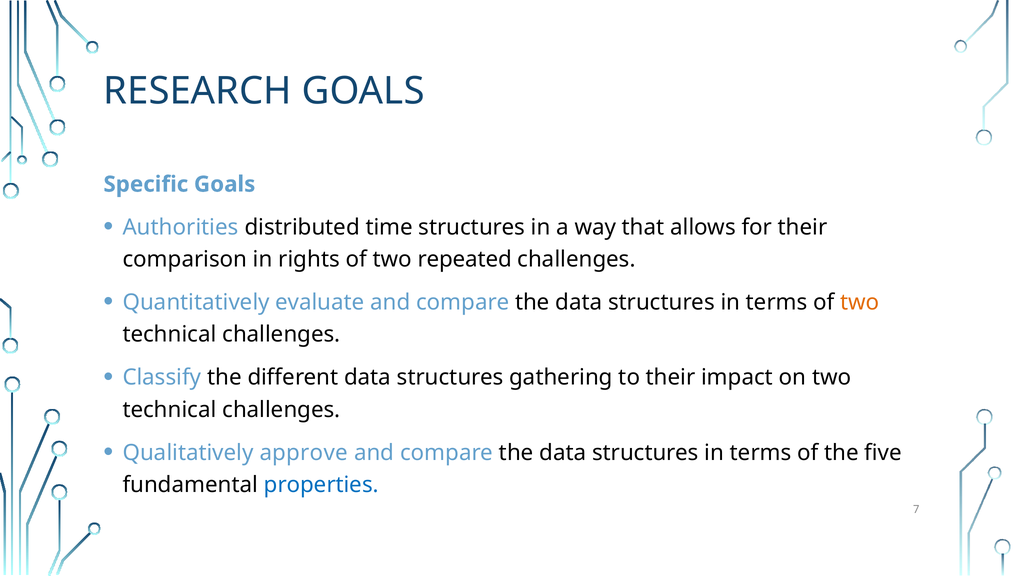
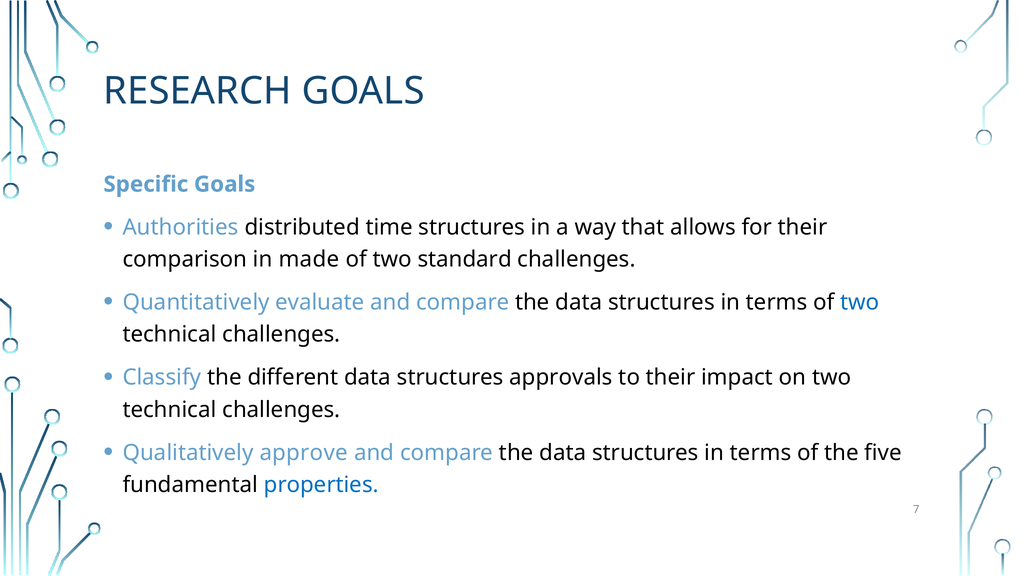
rights: rights -> made (309, 259)
repeated: repeated -> standard (465, 259)
two colour: orange -> blue (860, 302)
gathering: gathering -> approvals (561, 377)
